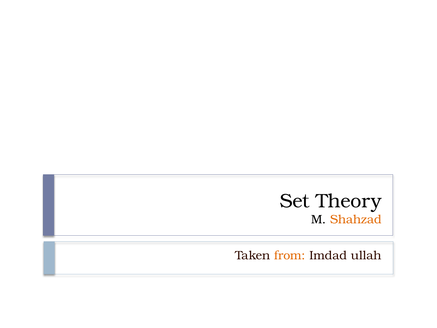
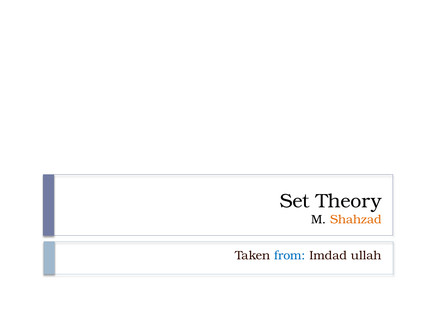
from colour: orange -> blue (290, 255)
